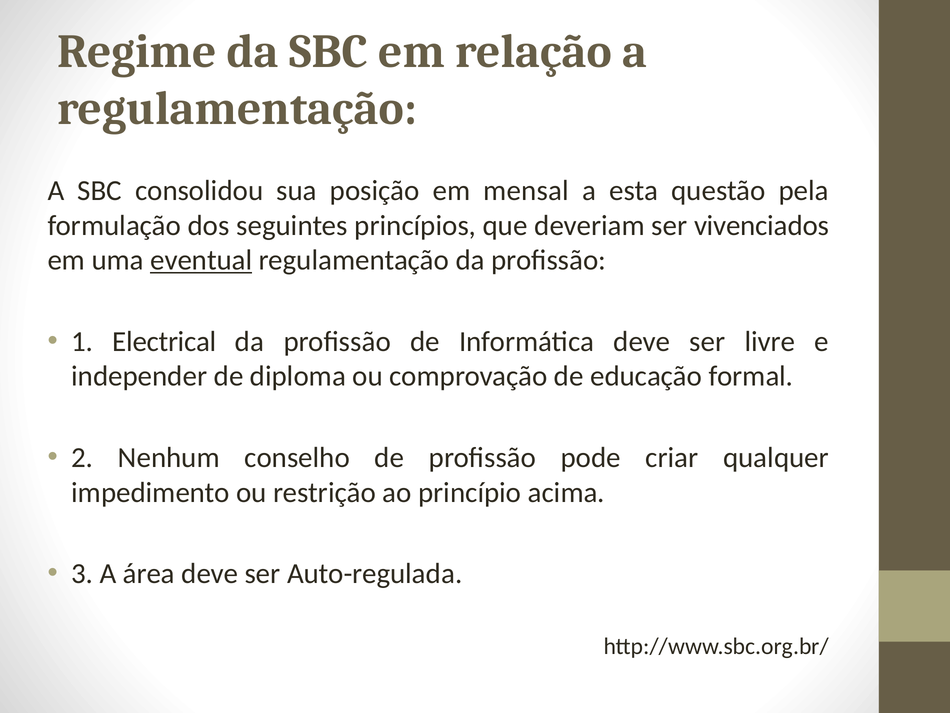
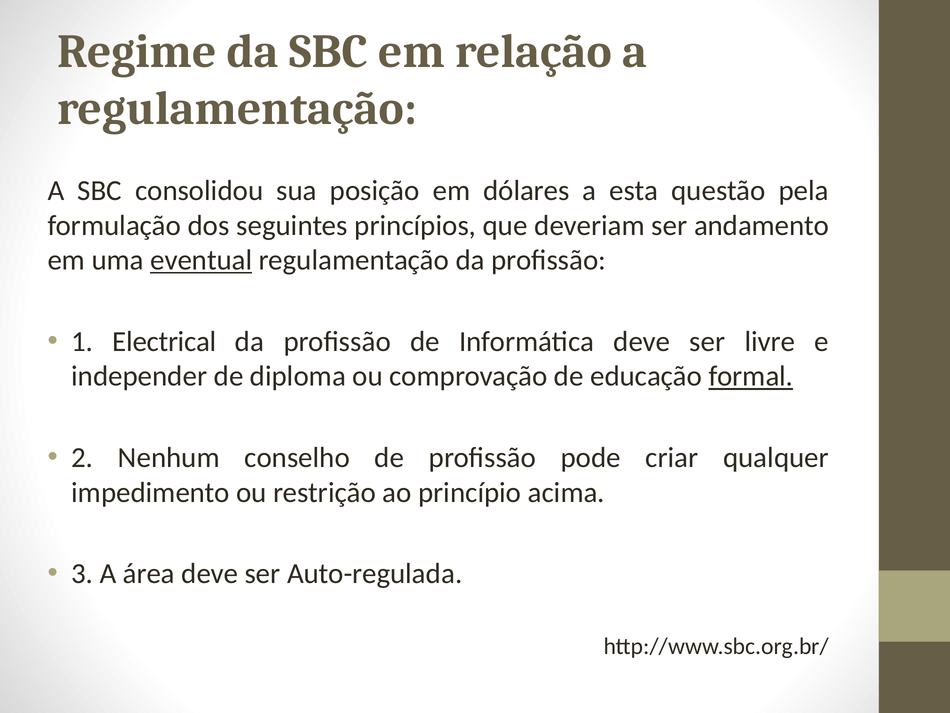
mensal: mensal -> dólares (526, 190)
vivenciados: vivenciados -> andamento (762, 225)
formal underline: none -> present (751, 376)
